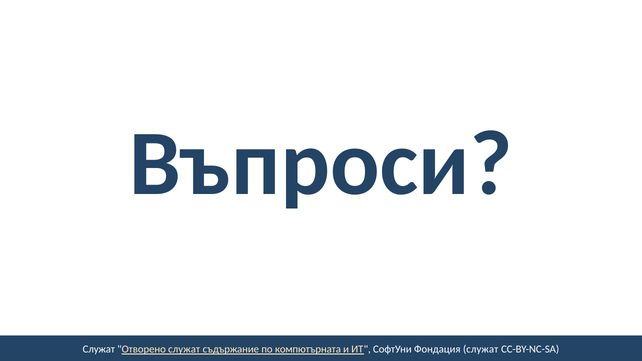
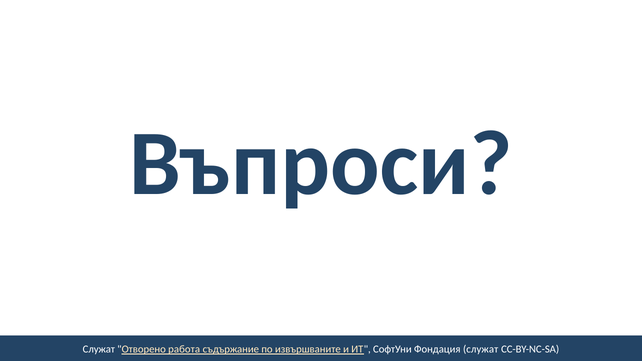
Отворено служат: служат -> работа (184, 349)
компютърната: компютърната -> извършваните (308, 349)
